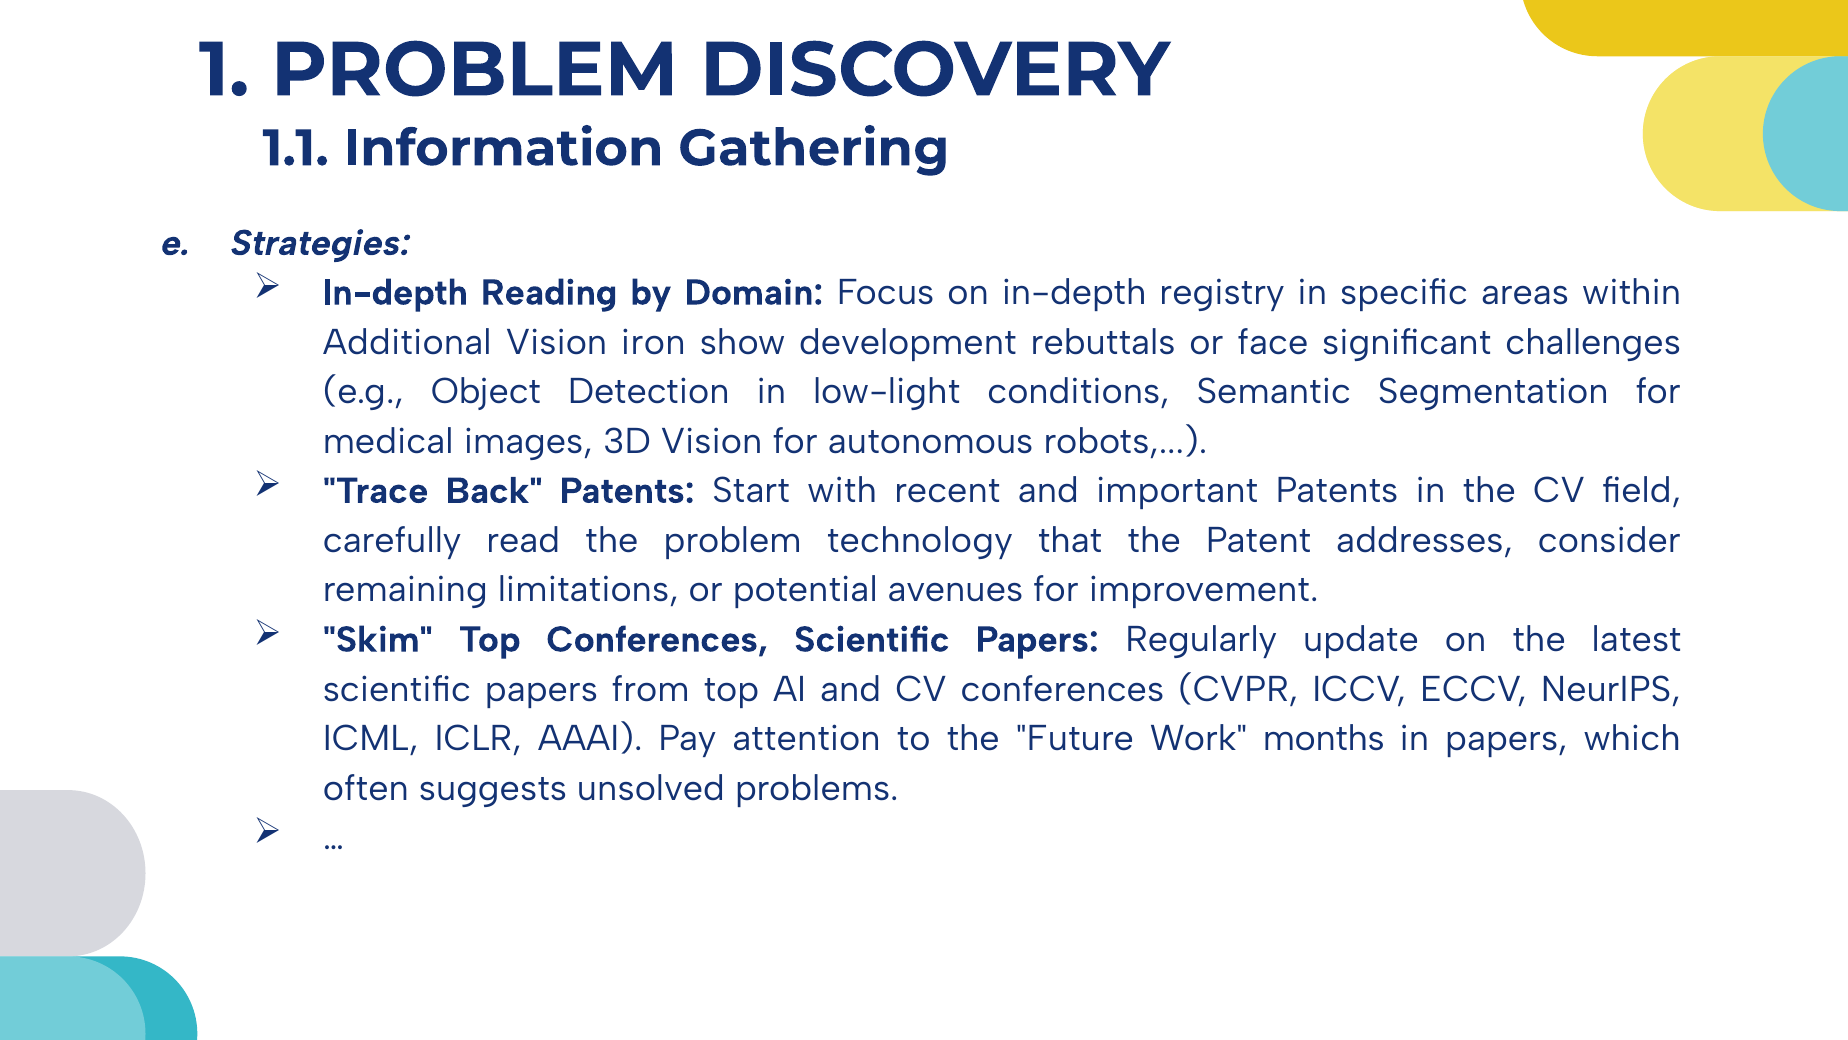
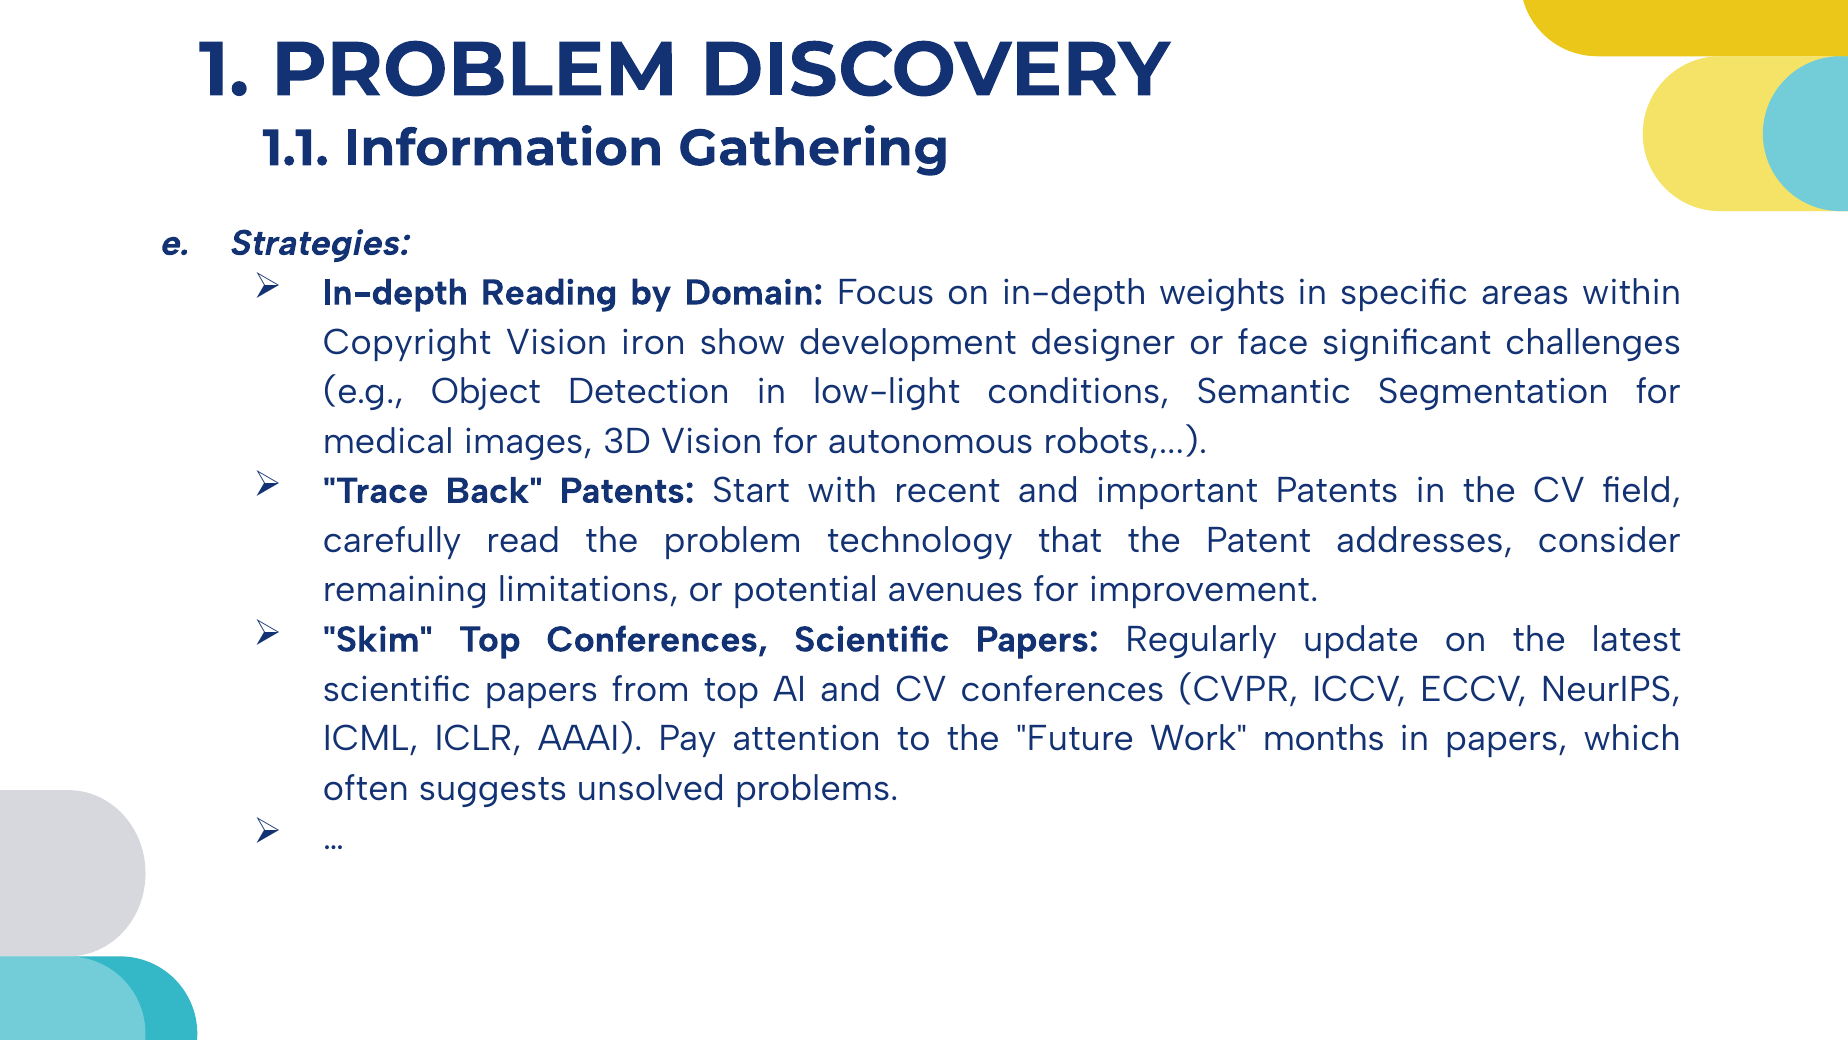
registry: registry -> weights (1222, 293)
Additional: Additional -> Copyright (407, 342)
rebuttals: rebuttals -> designer (1103, 342)
